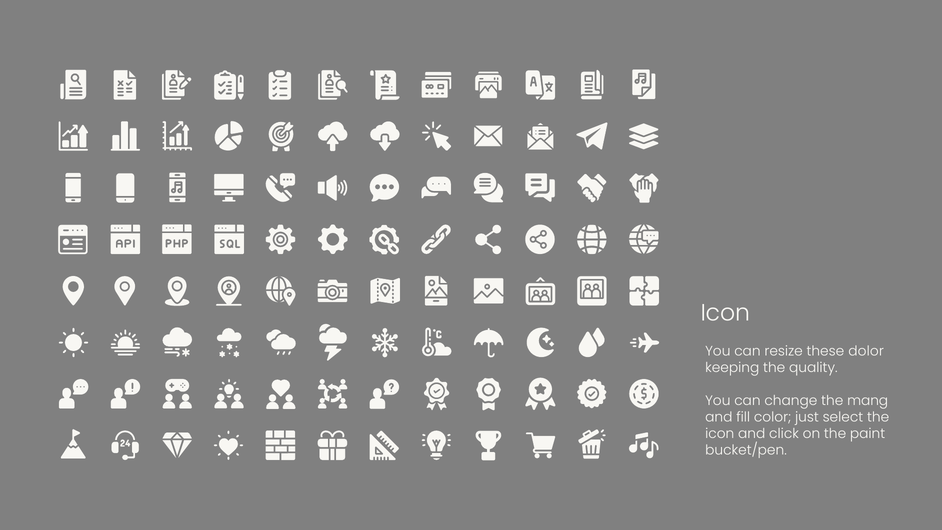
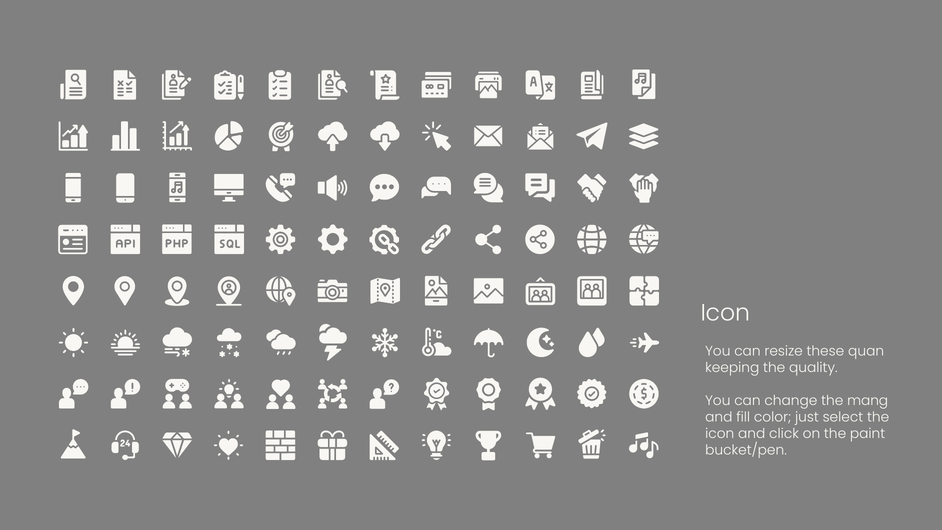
dolor: dolor -> quan (866, 351)
